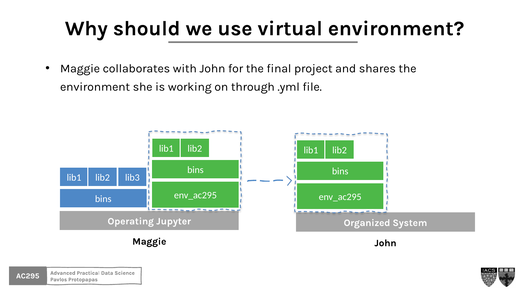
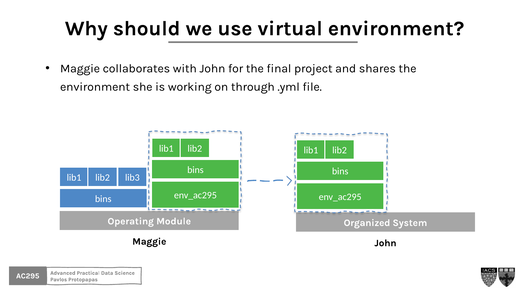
Jupyter: Jupyter -> Module (174, 222)
